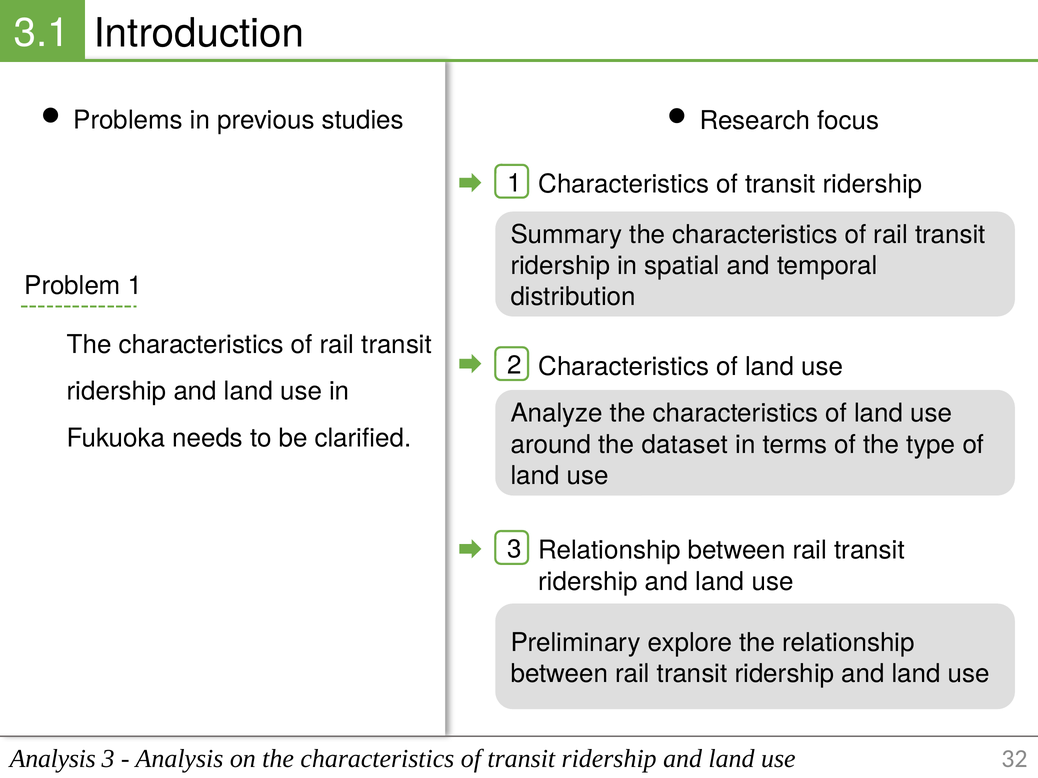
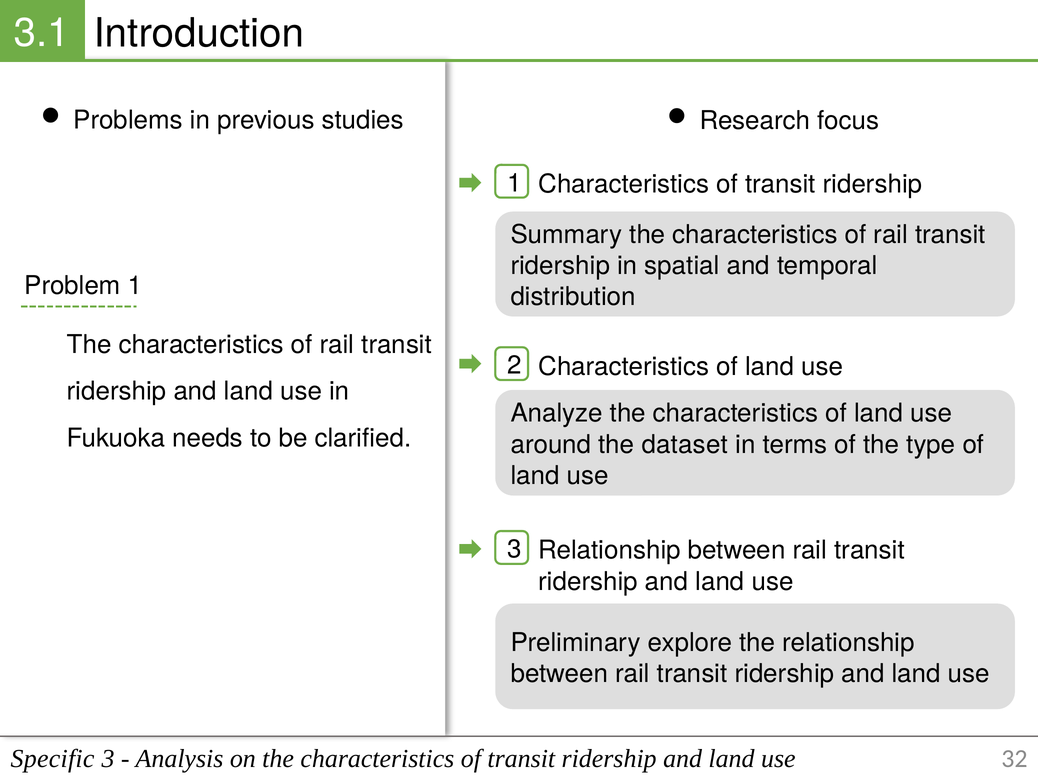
Analysis: Analysis -> Specific (52, 759)
